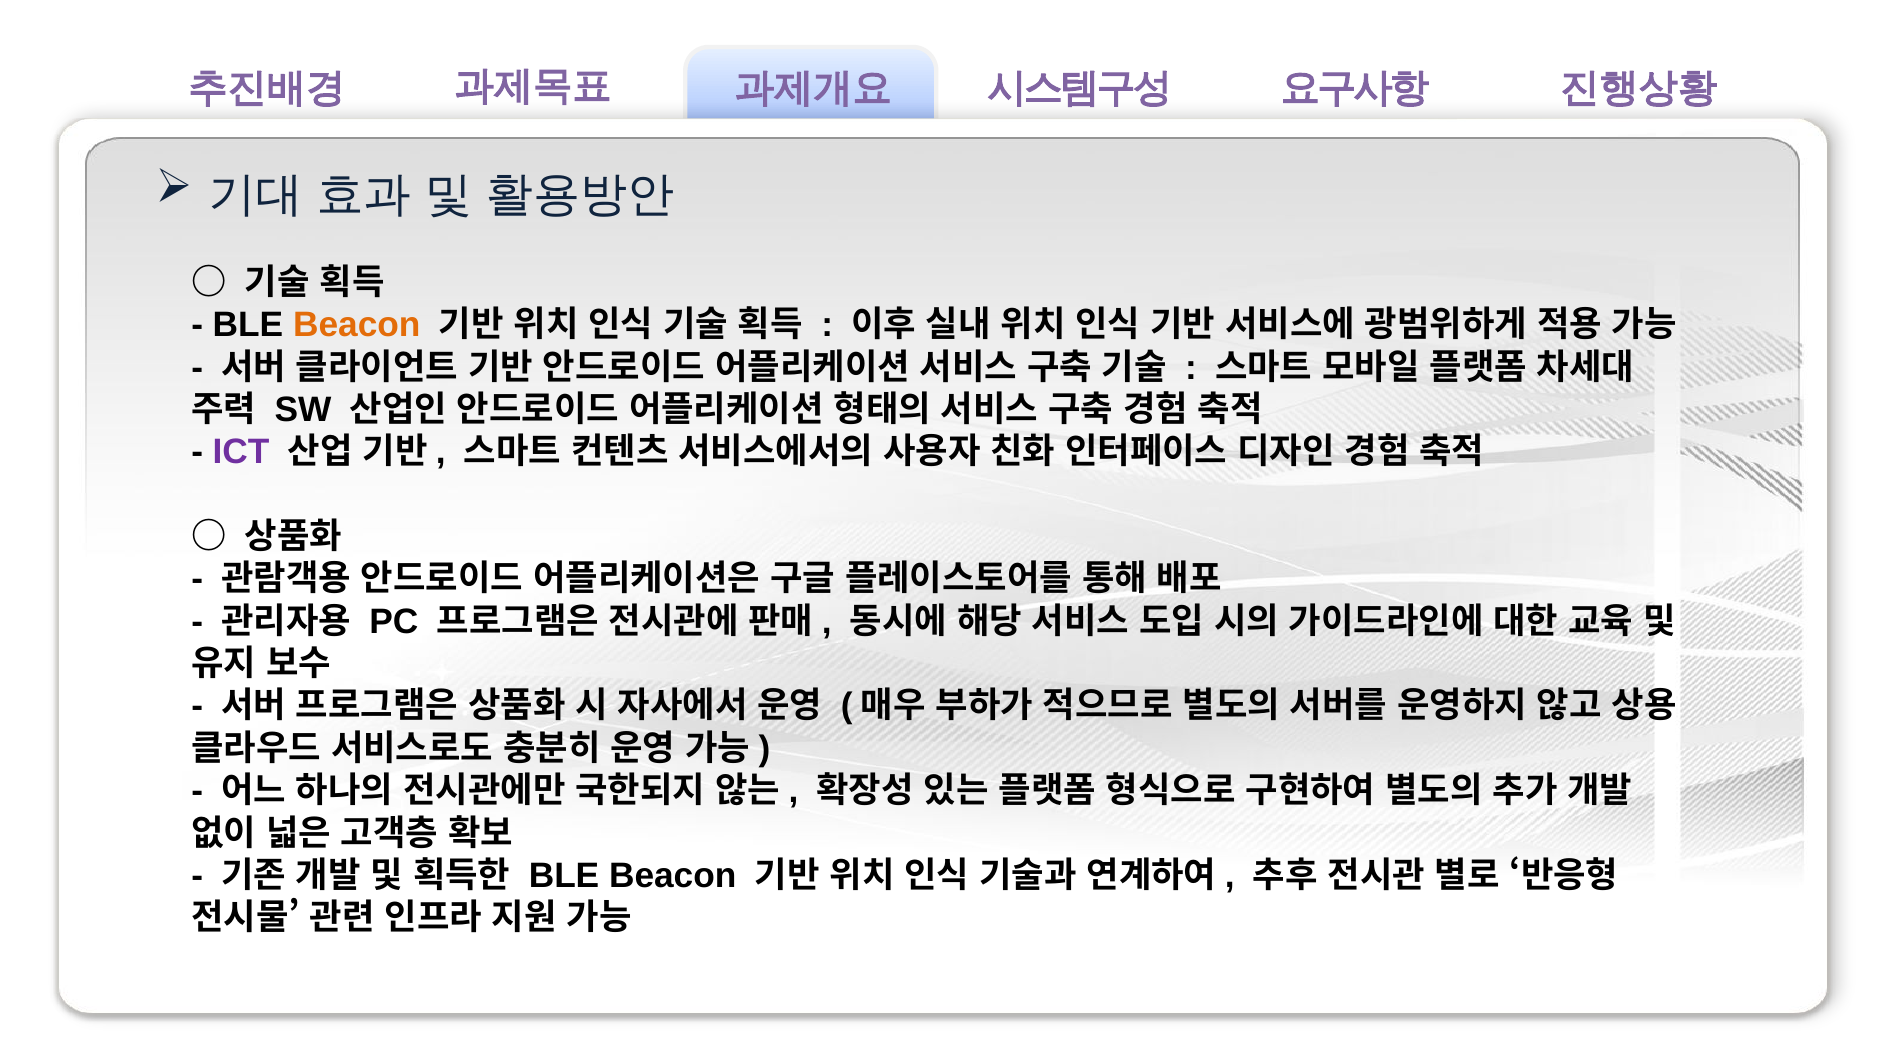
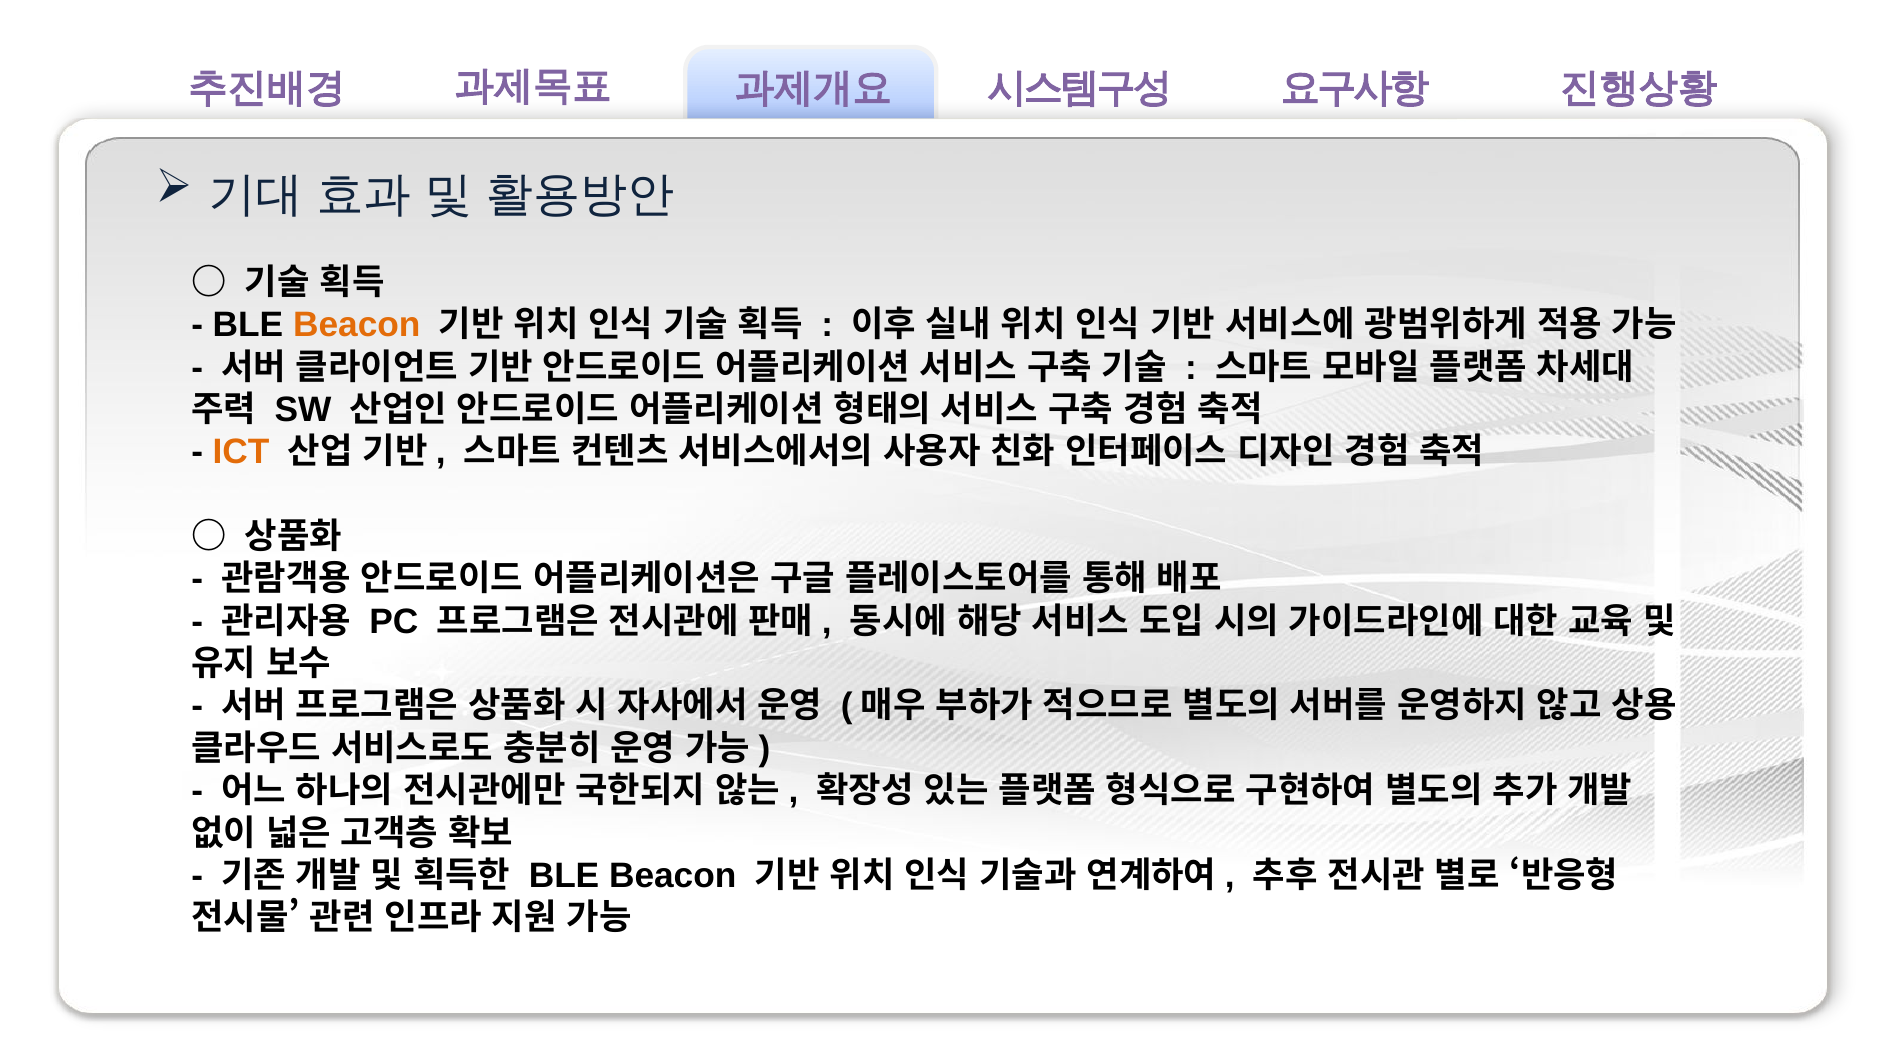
ICT colour: purple -> orange (241, 452)
